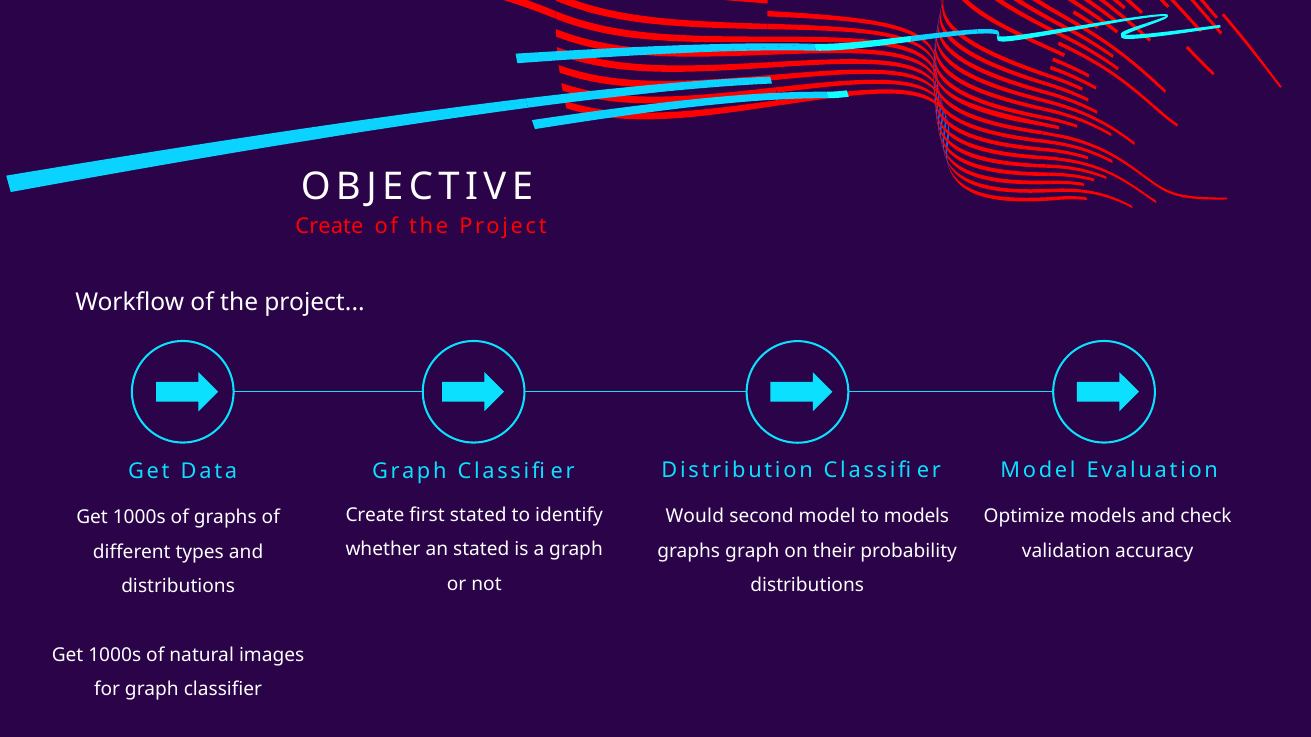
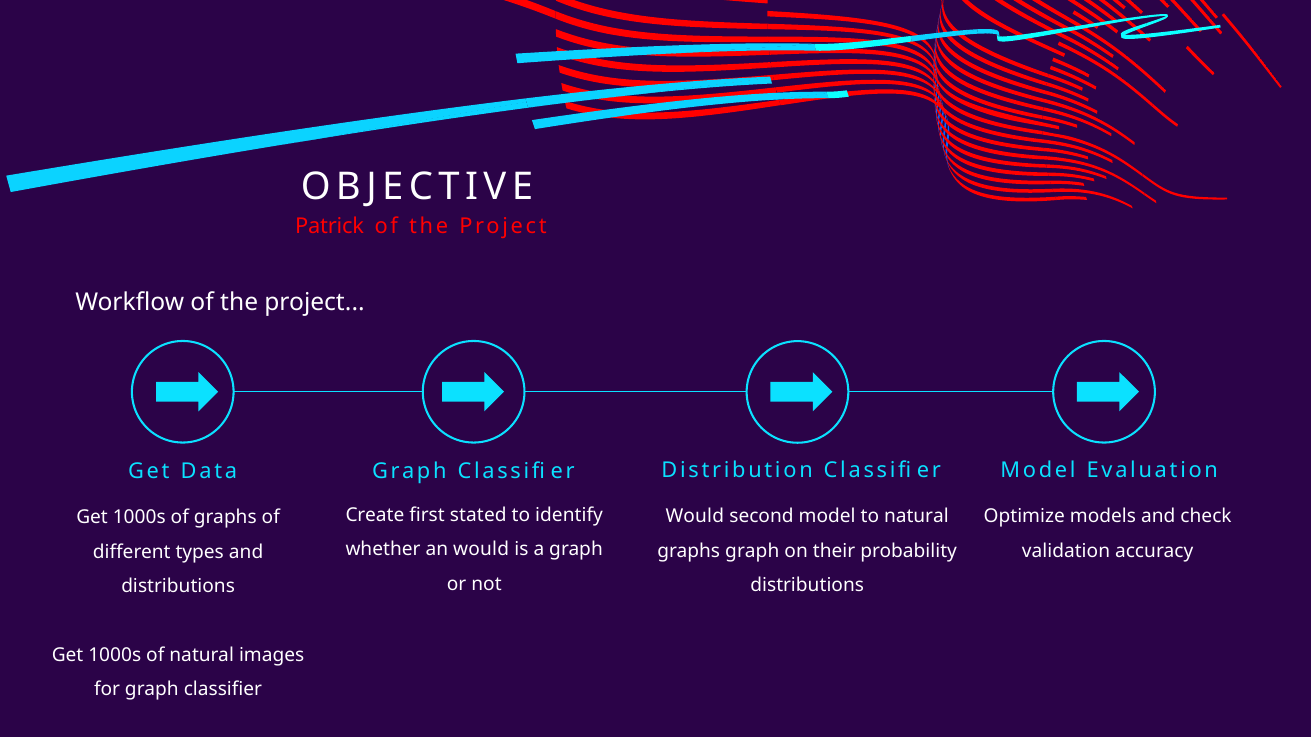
Create: Create -> Patrick (330, 226)
to models: models -> natural (916, 517)
an stated: stated -> would (481, 550)
